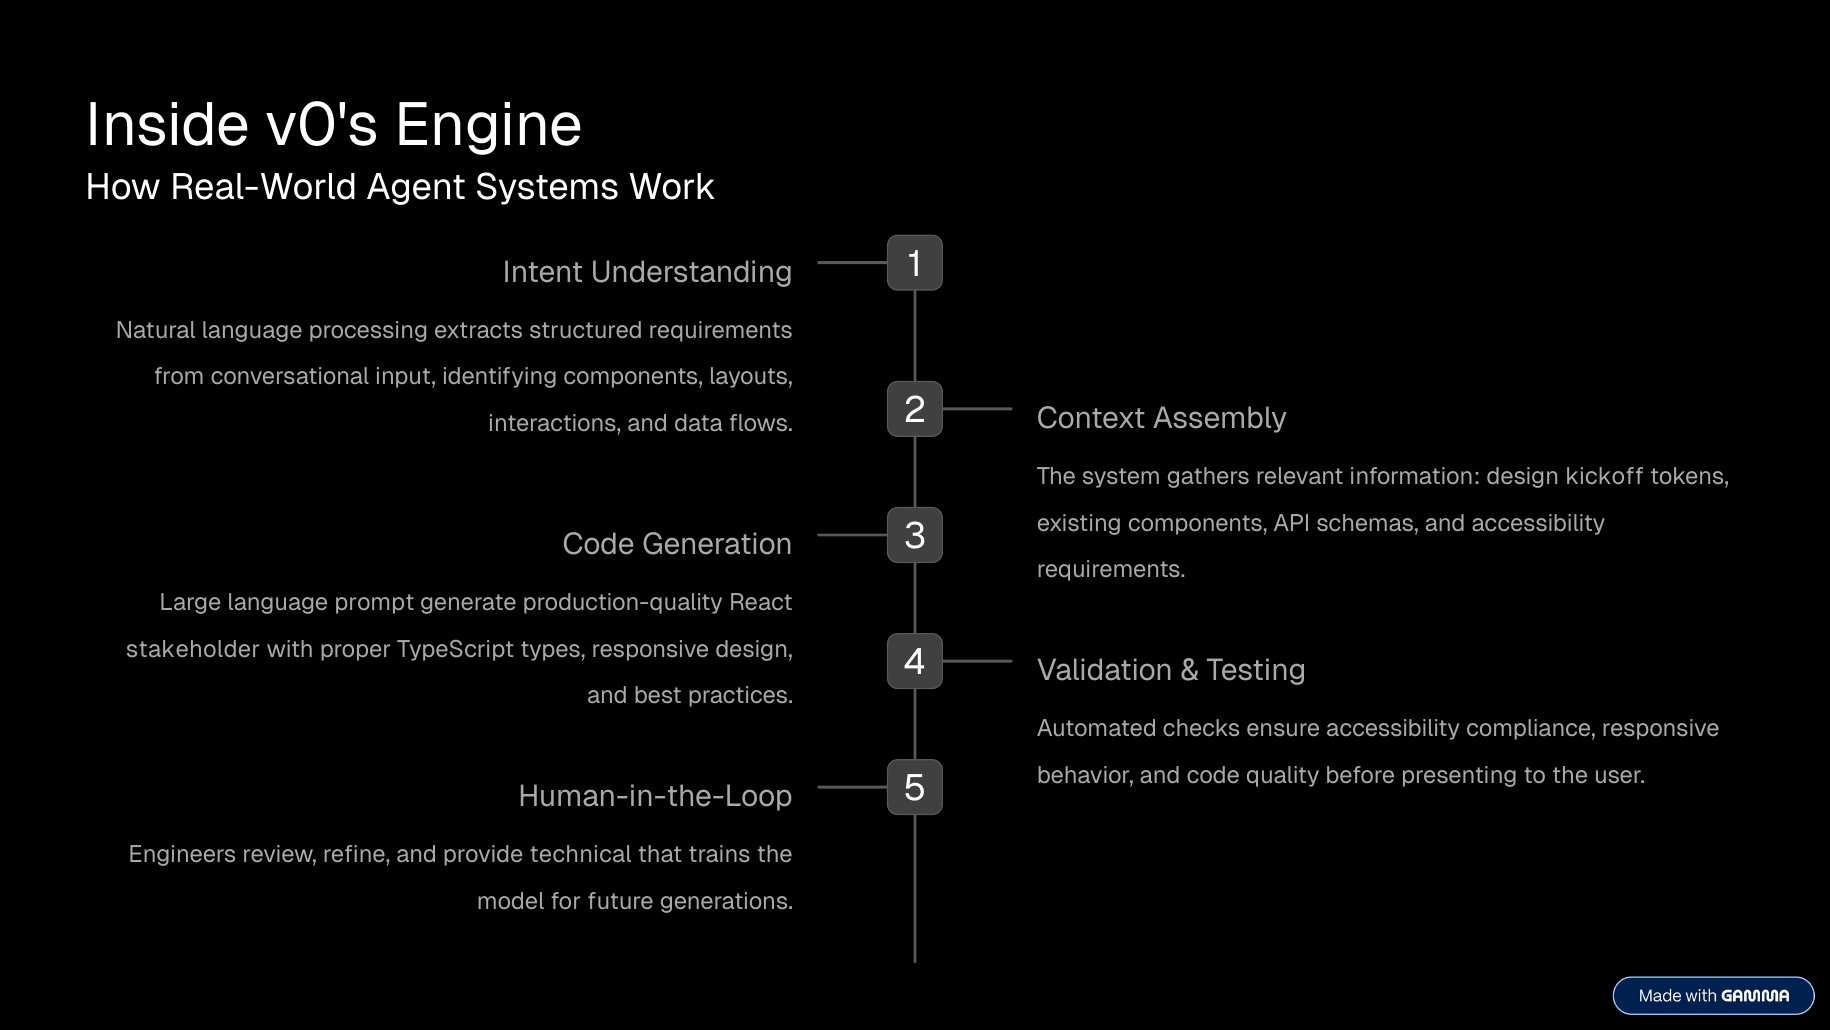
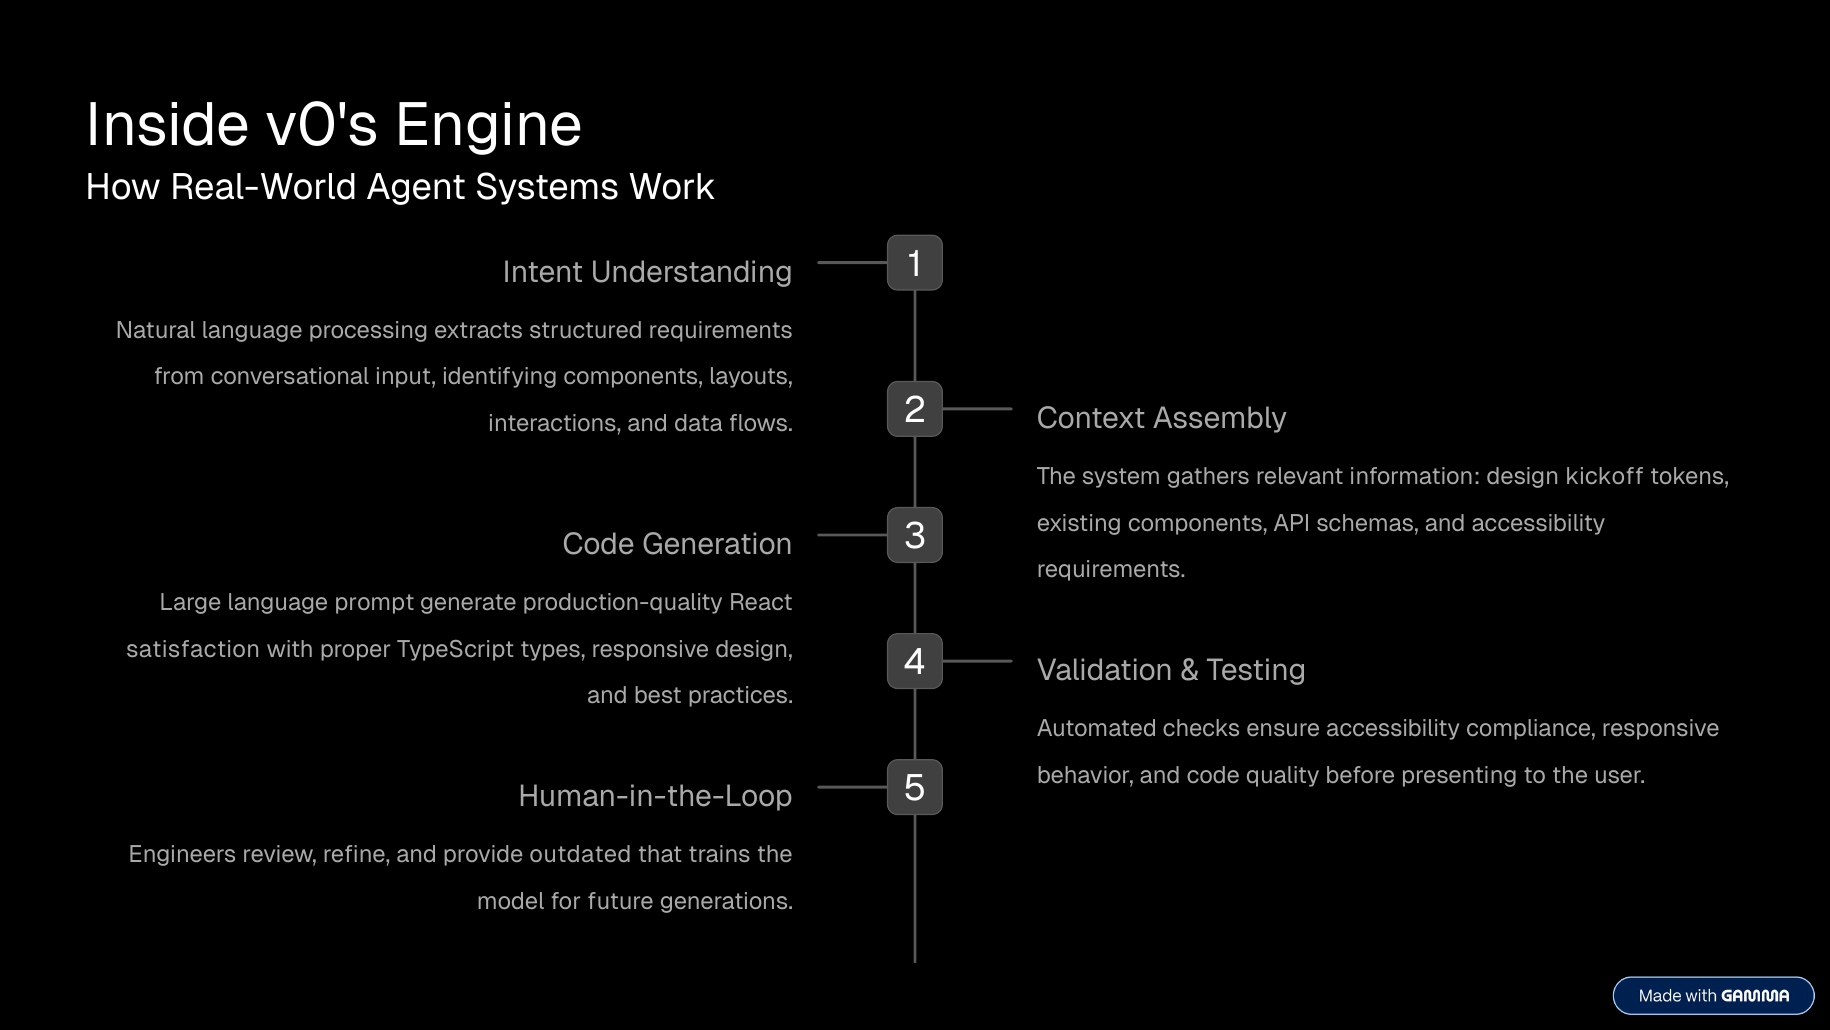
stakeholder: stakeholder -> satisfaction (193, 649)
technical: technical -> outdated (581, 854)
